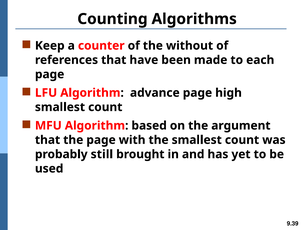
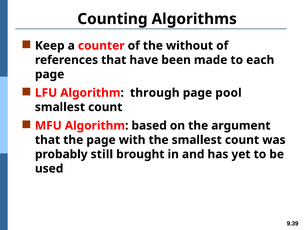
advance: advance -> through (155, 93)
high: high -> pool (228, 93)
